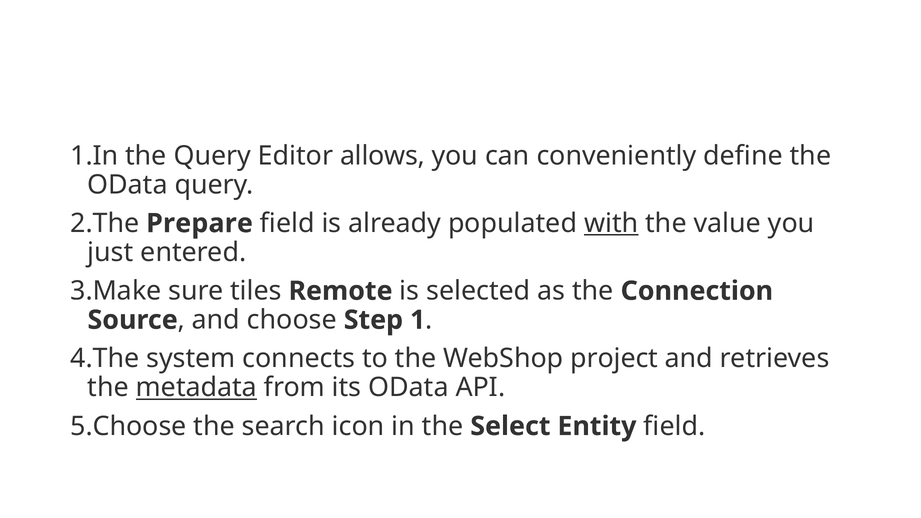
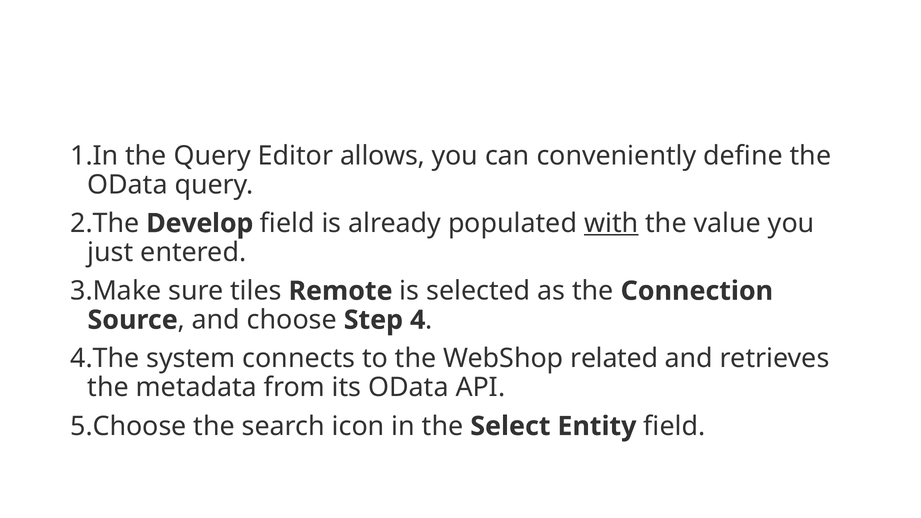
Prepare: Prepare -> Develop (200, 223)
Step 1: 1 -> 4 (418, 320)
project: project -> related (614, 359)
metadata underline: present -> none (196, 388)
